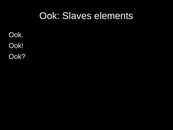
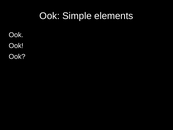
Slaves: Slaves -> Simple (77, 16)
